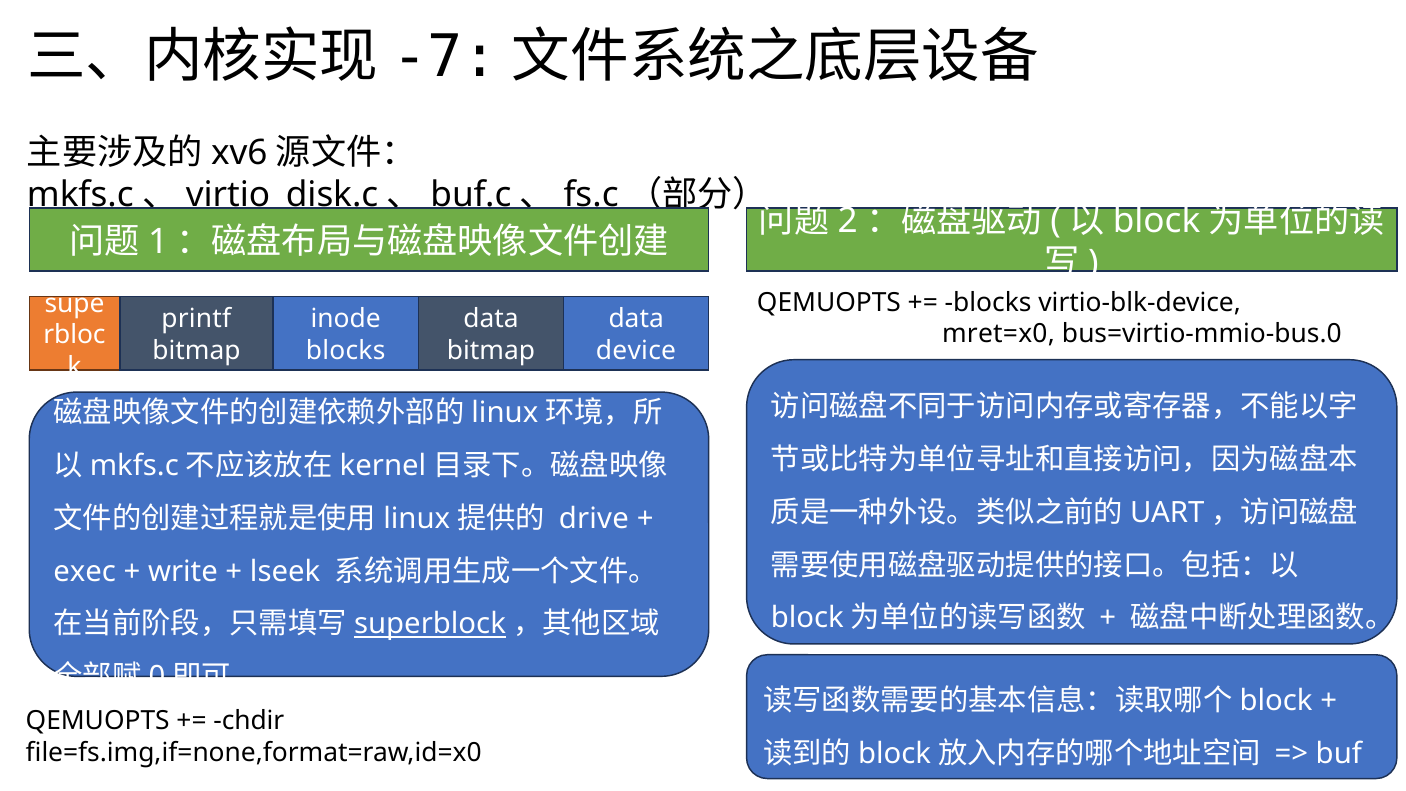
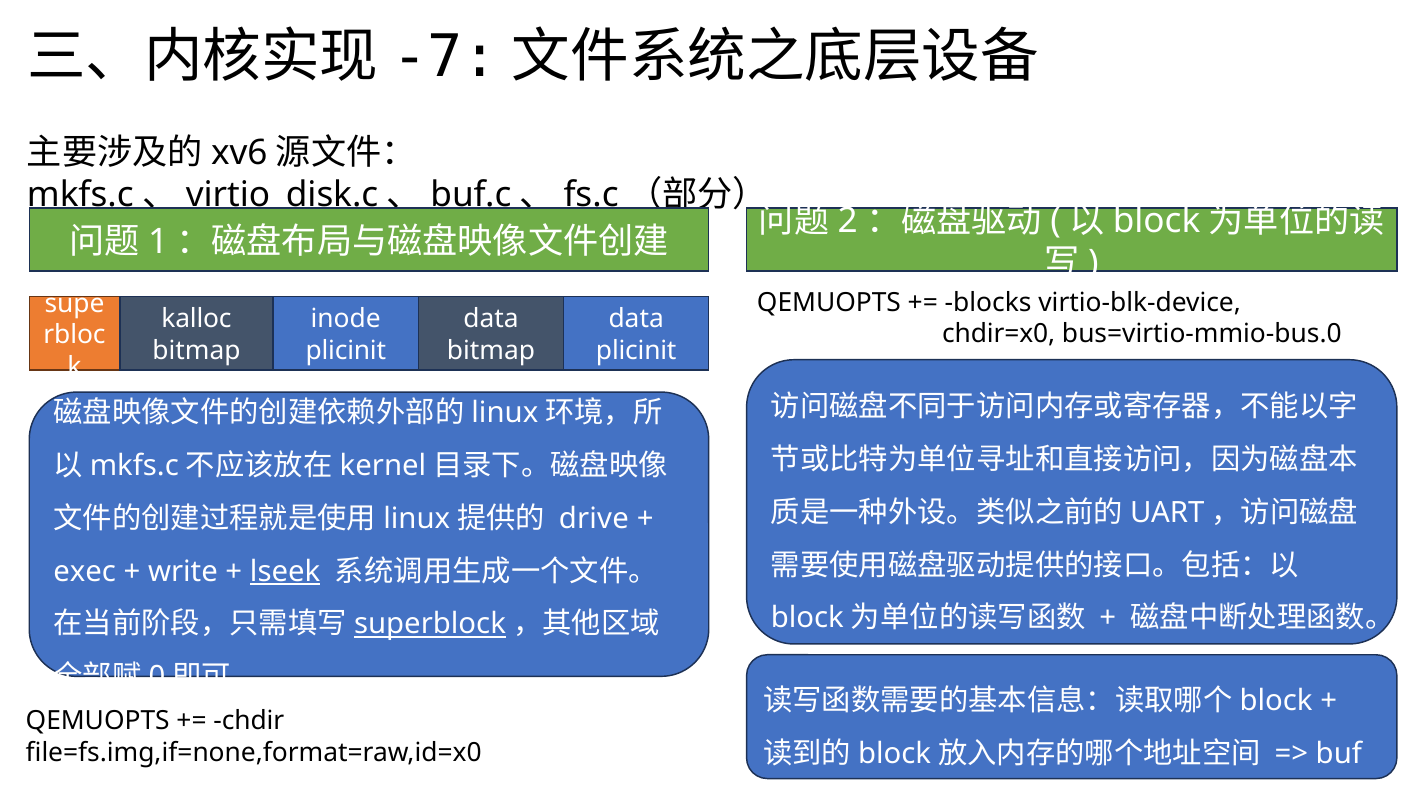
printf: printf -> kalloc (196, 319)
mret=x0: mret=x0 -> chdir=x0 (999, 334)
blocks: blocks -> plicinit (346, 351)
device: device -> plicinit (636, 351)
lseek underline: none -> present (285, 571)
